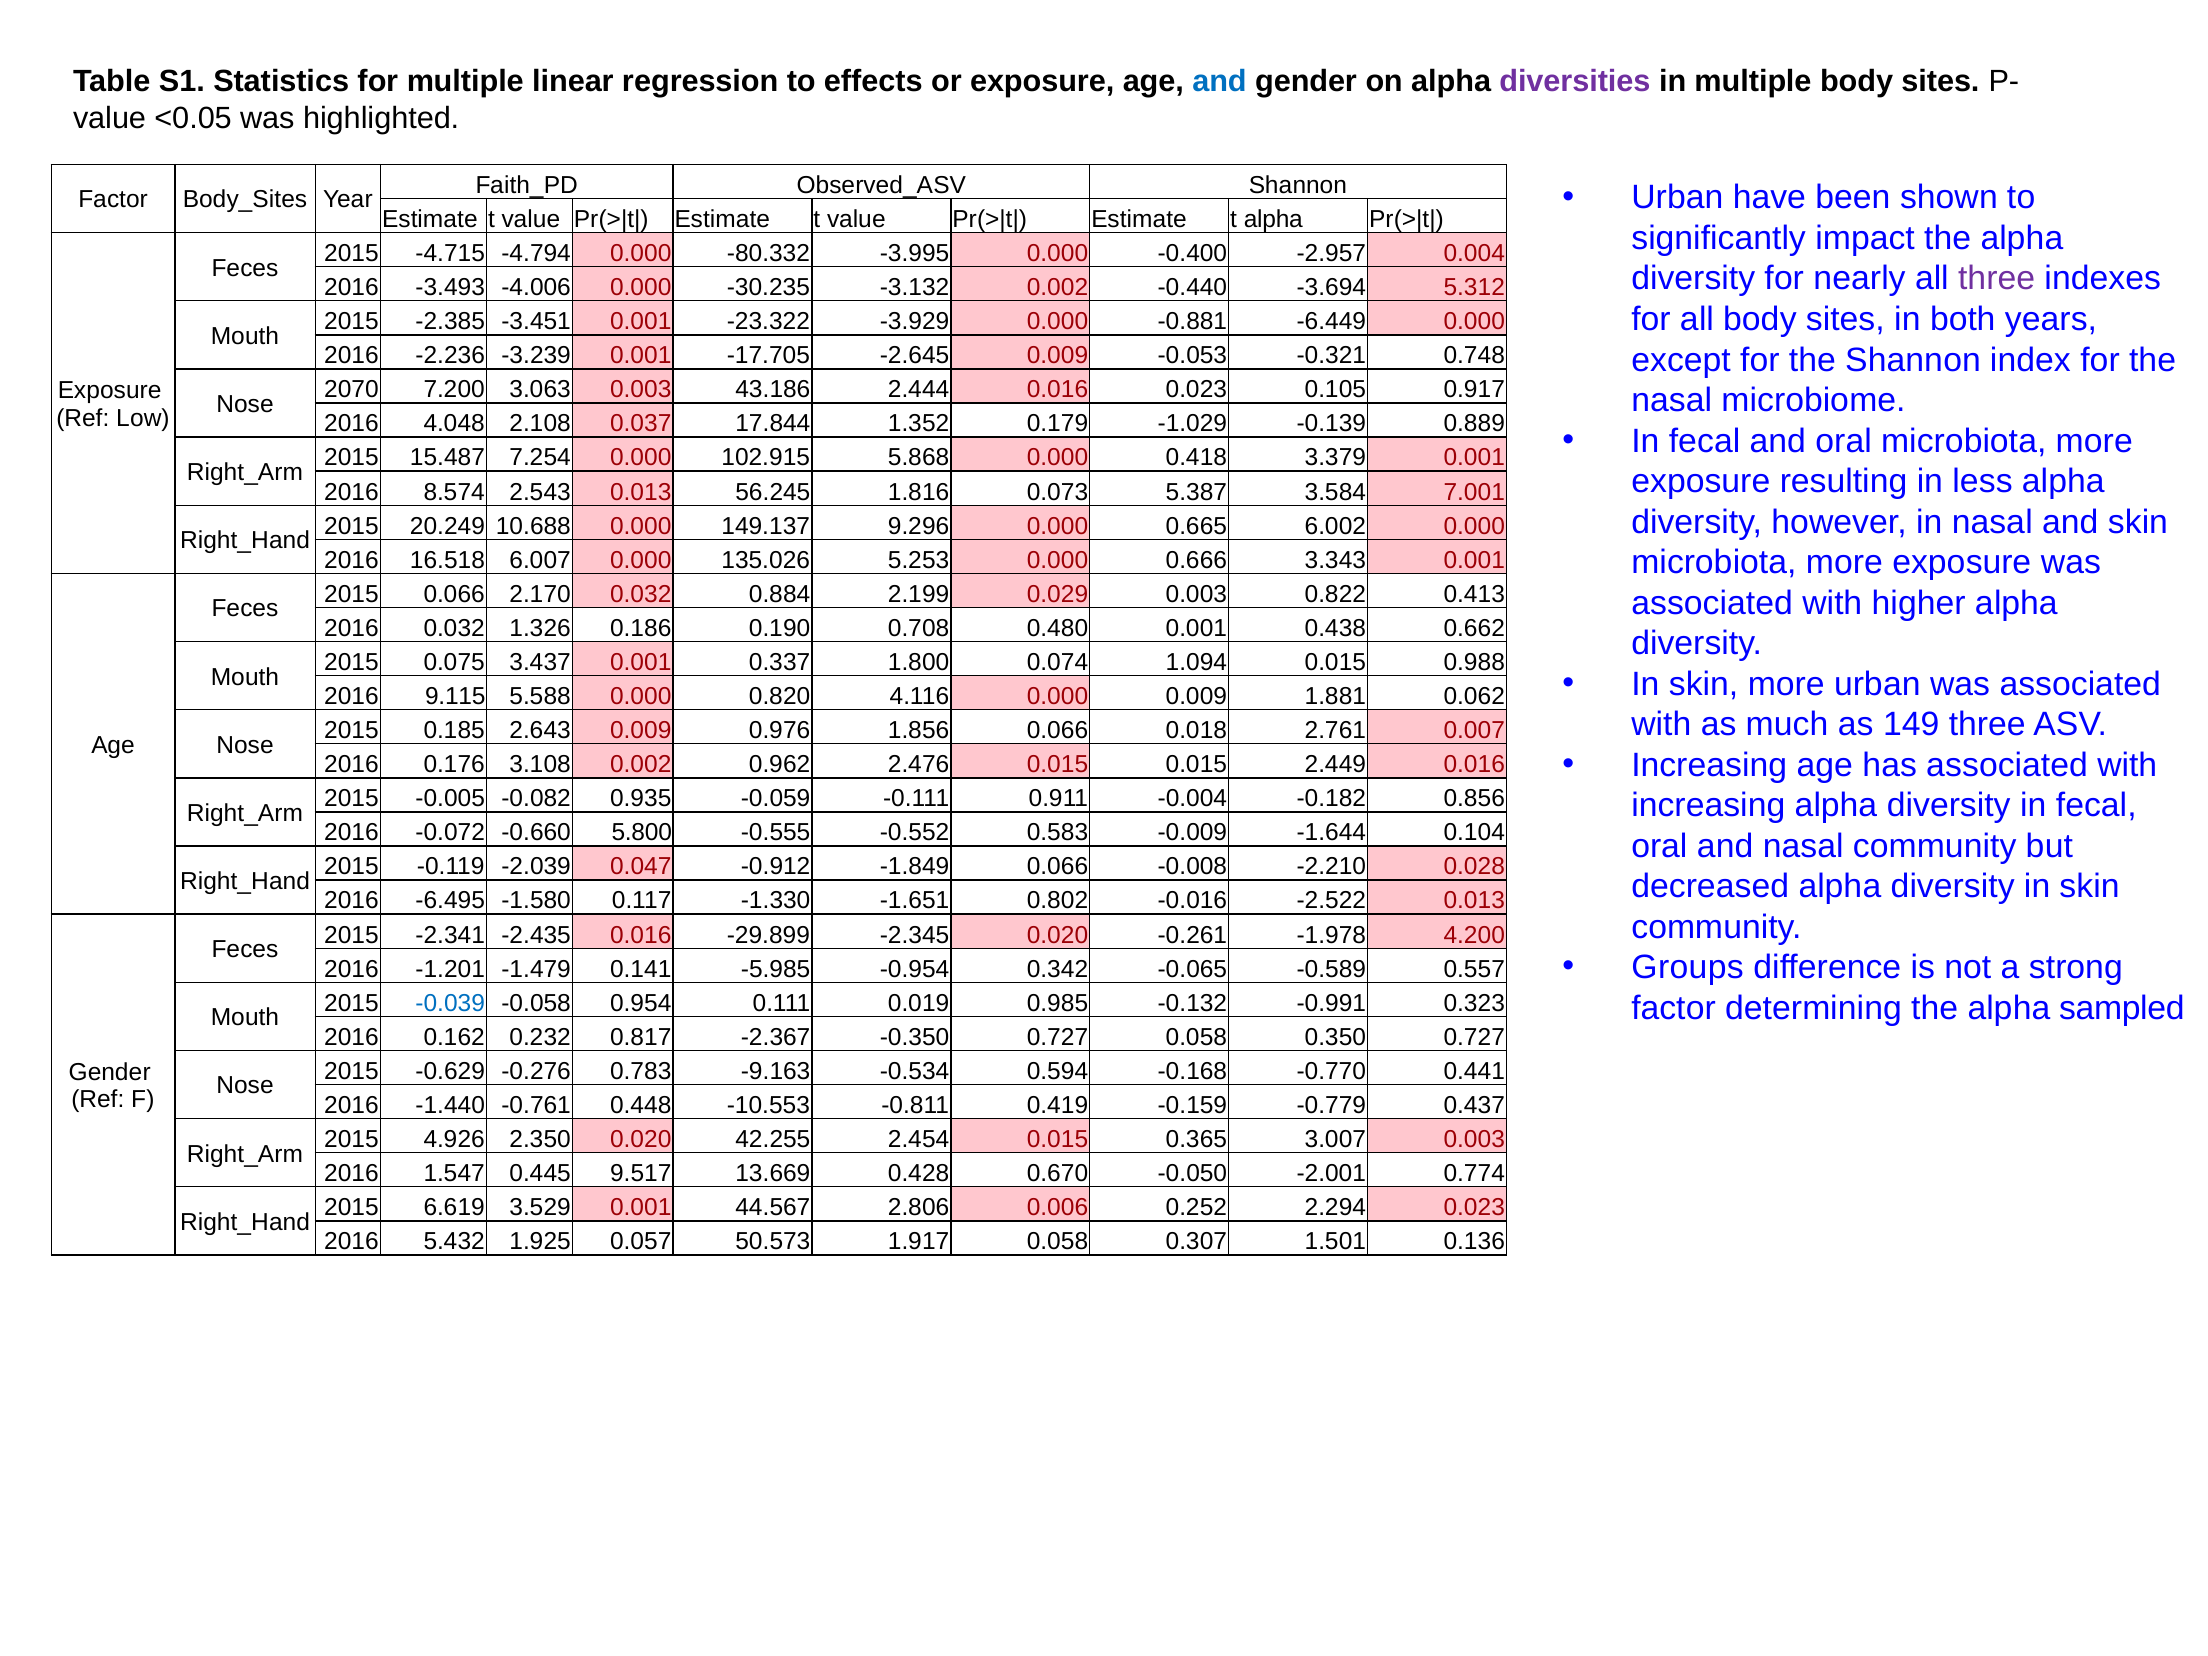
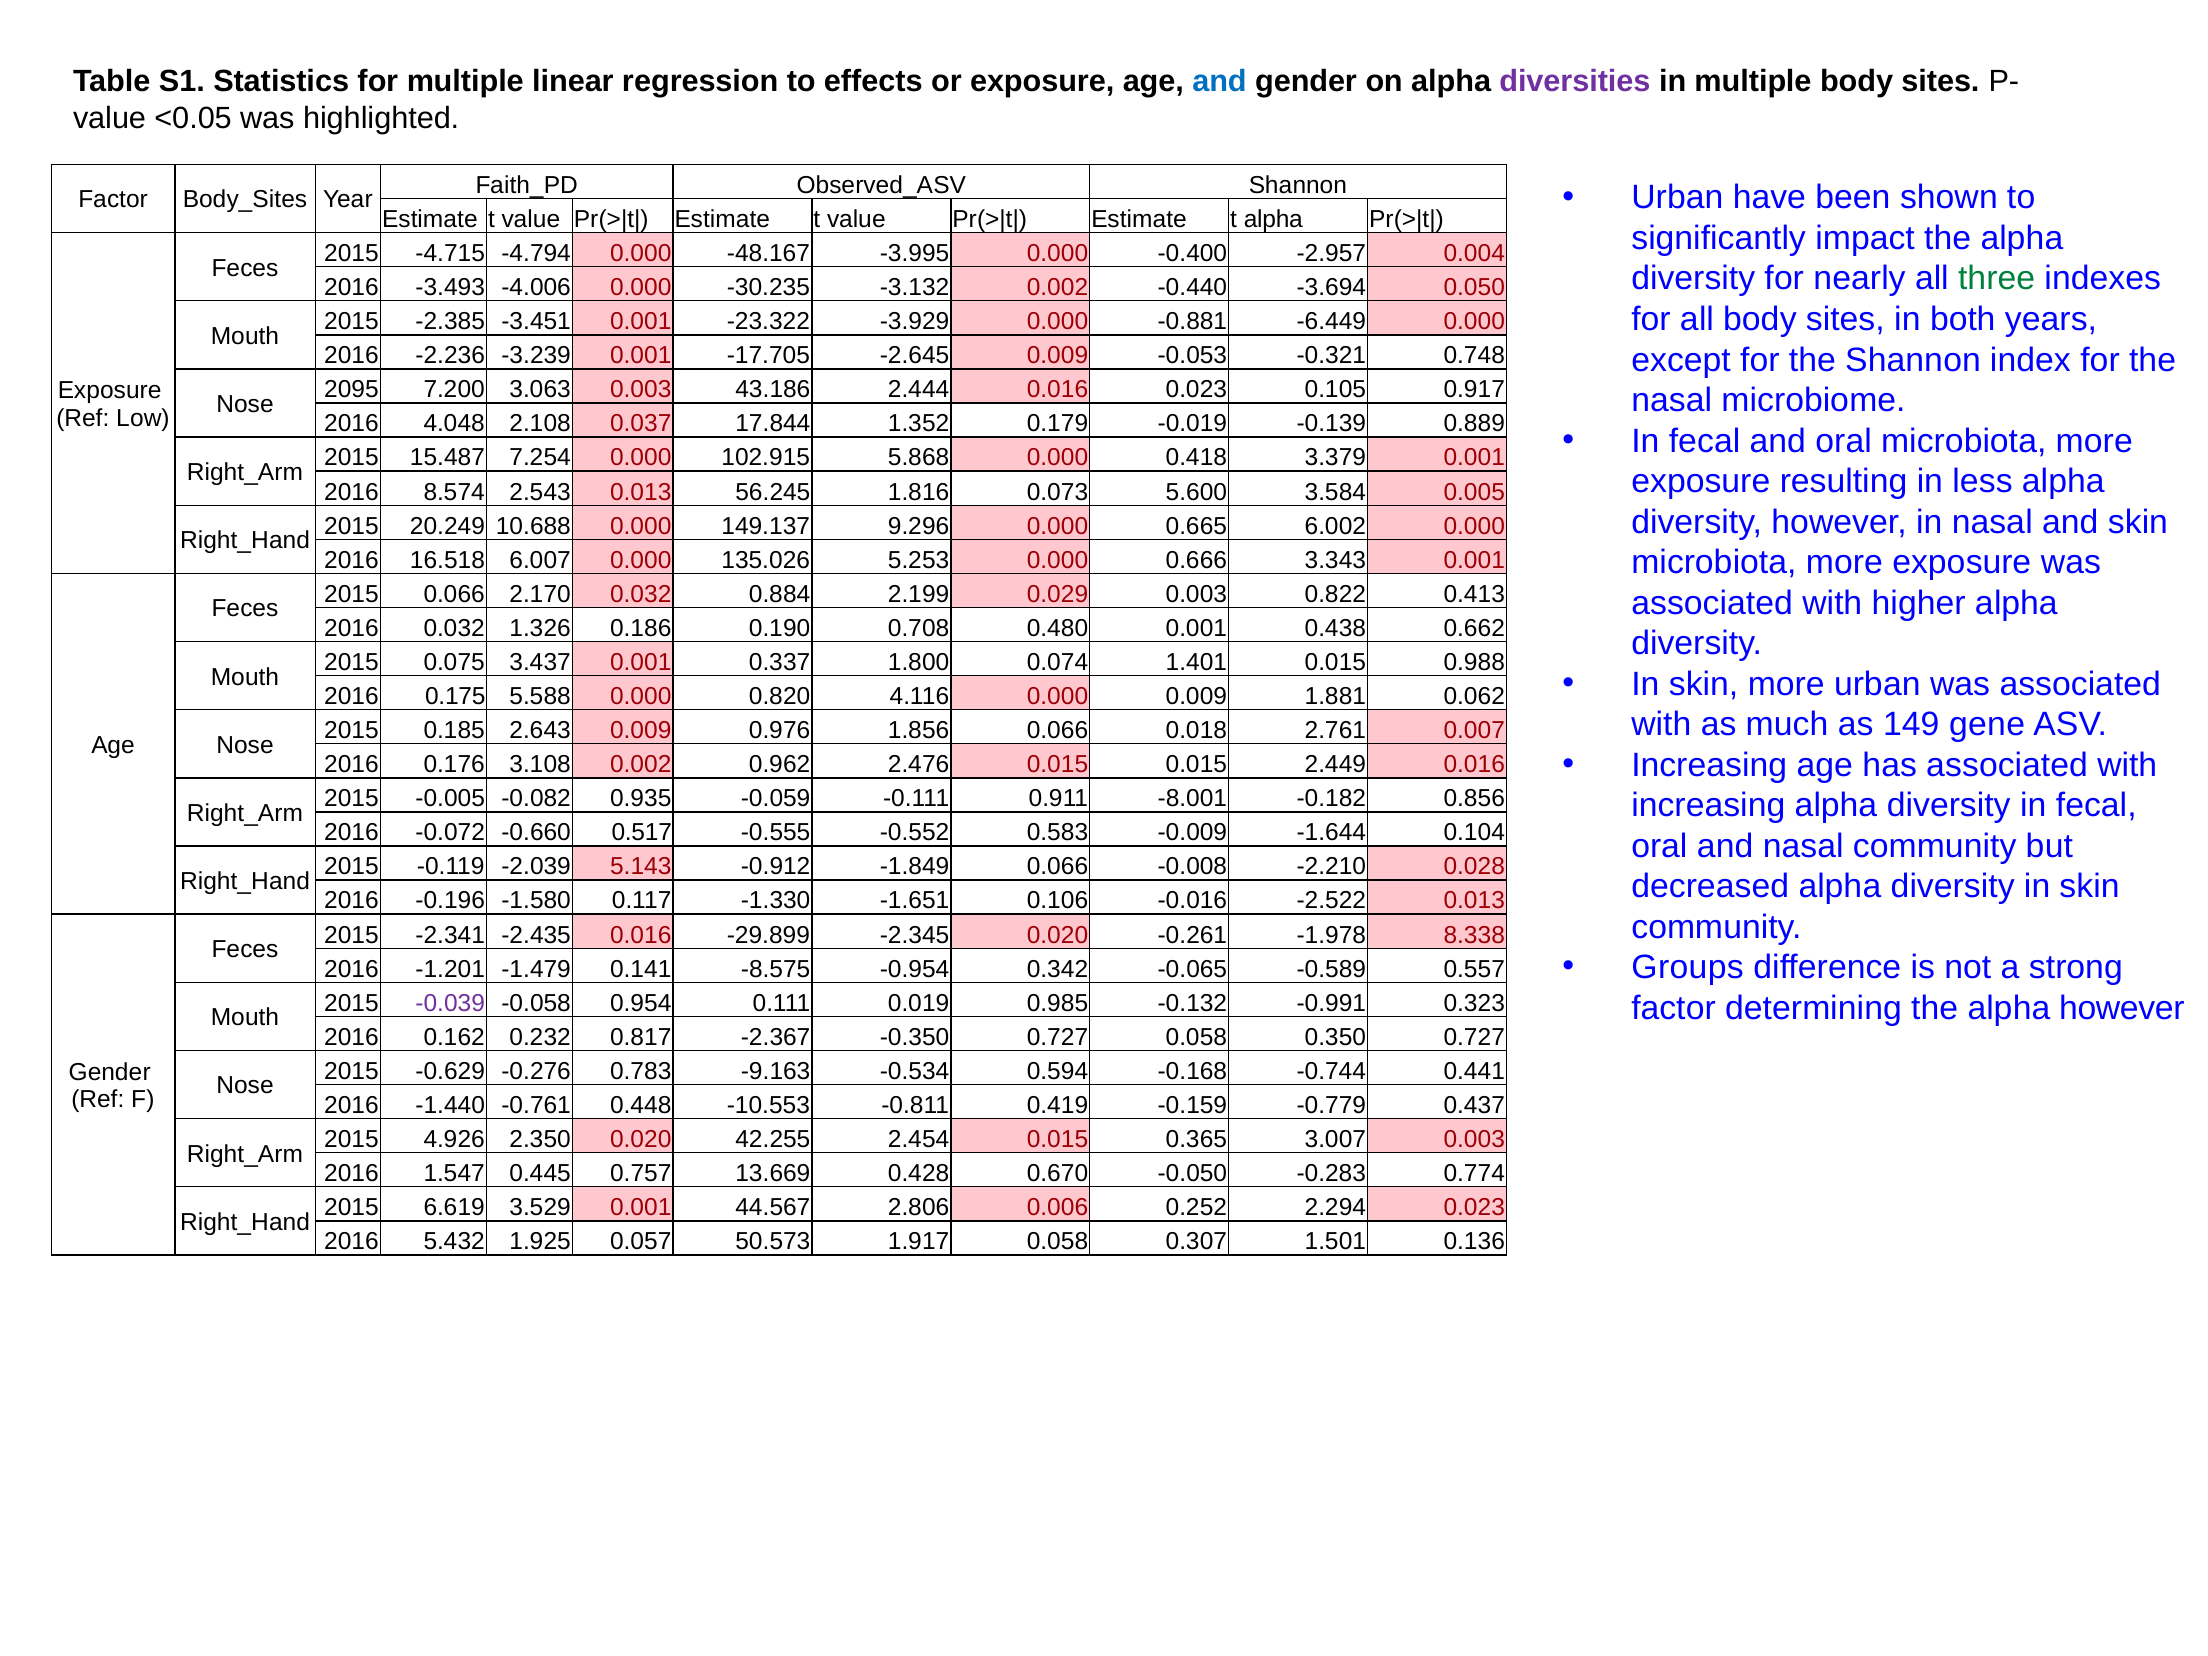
-80.332: -80.332 -> -48.167 (768, 253)
three colour: purple -> green (1997, 279)
5.312: 5.312 -> 0.050 (1474, 287)
2070: 2070 -> 2095 (351, 390)
-1.029: -1.029 -> -0.019 (1192, 424)
5.387: 5.387 -> 5.600 (1196, 492)
7.001: 7.001 -> 0.005 (1474, 492)
1.094: 1.094 -> 1.401 (1196, 662)
9.115: 9.115 -> 0.175 (455, 696)
149 three: three -> gene (1987, 724)
-0.004: -0.004 -> -8.001 (1192, 799)
5.800: 5.800 -> 0.517 (642, 833)
0.047: 0.047 -> 5.143 (641, 867)
-6.495: -6.495 -> -0.196 (450, 901)
0.802: 0.802 -> 0.106 (1057, 901)
4.200: 4.200 -> 8.338 (1474, 935)
-5.985: -5.985 -> -8.575 (776, 969)
-0.039 colour: blue -> purple (450, 1003)
alpha sampled: sampled -> however (2122, 1008)
-0.770: -0.770 -> -0.744 (1331, 1071)
9.517: 9.517 -> 0.757 (641, 1173)
-2.001: -2.001 -> -0.283 (1331, 1173)
